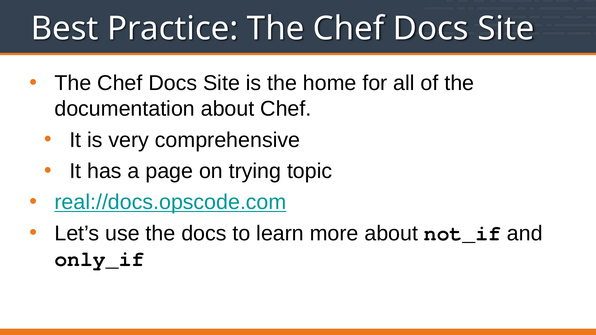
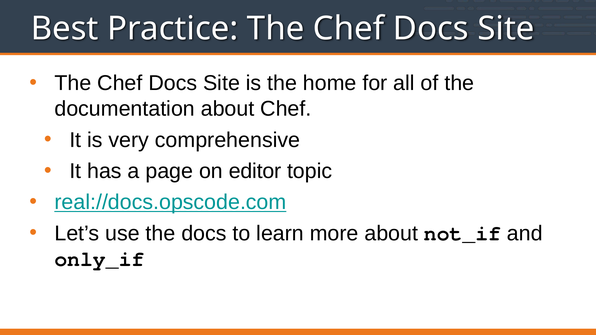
trying: trying -> editor (255, 171)
